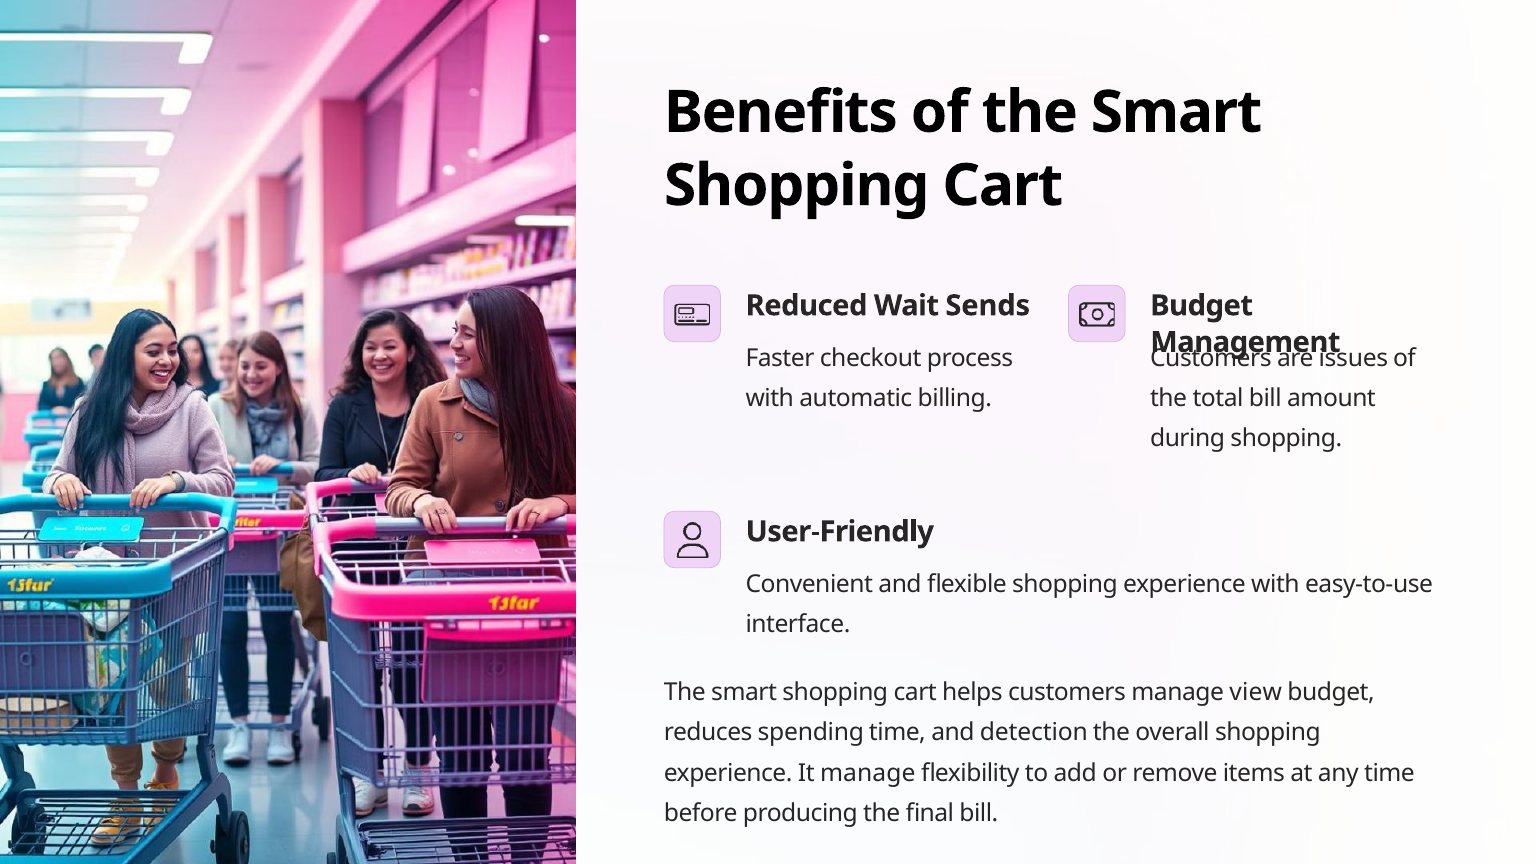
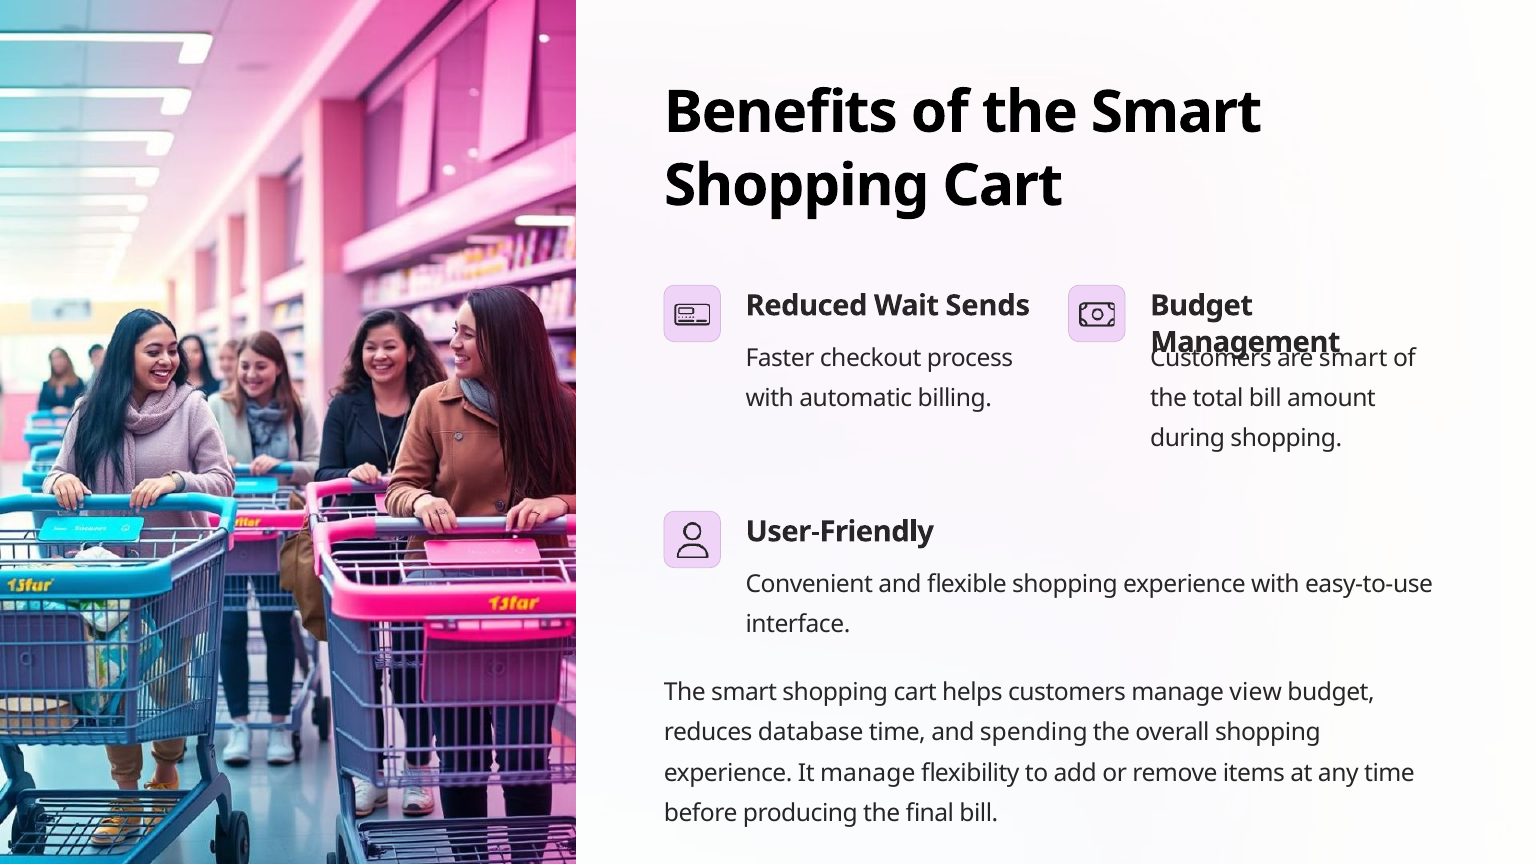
issues: issues -> smart (1353, 358)
spending: spending -> database (811, 733)
detection: detection -> spending (1034, 733)
